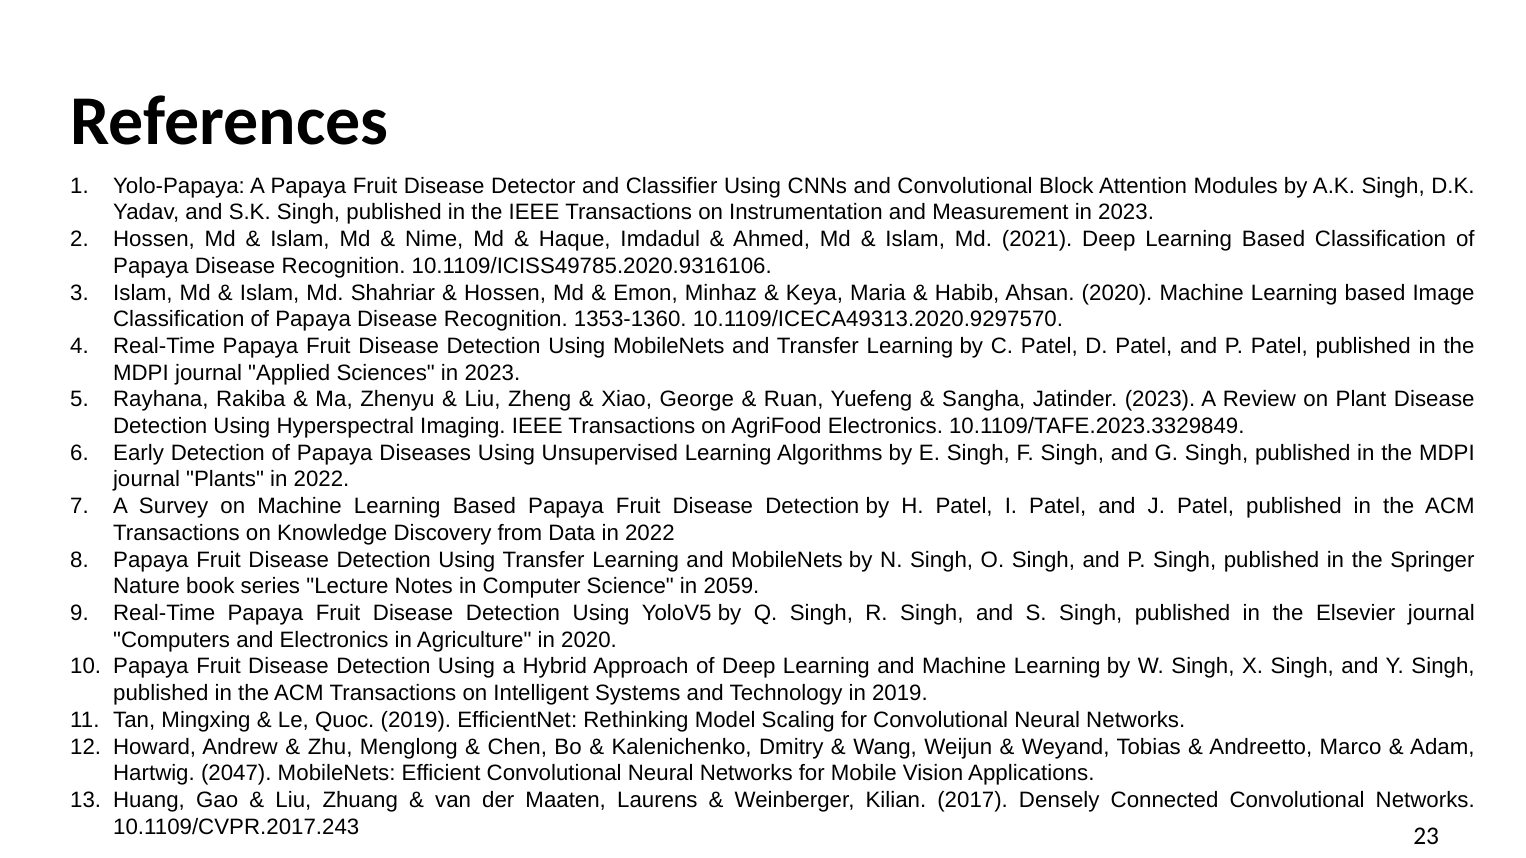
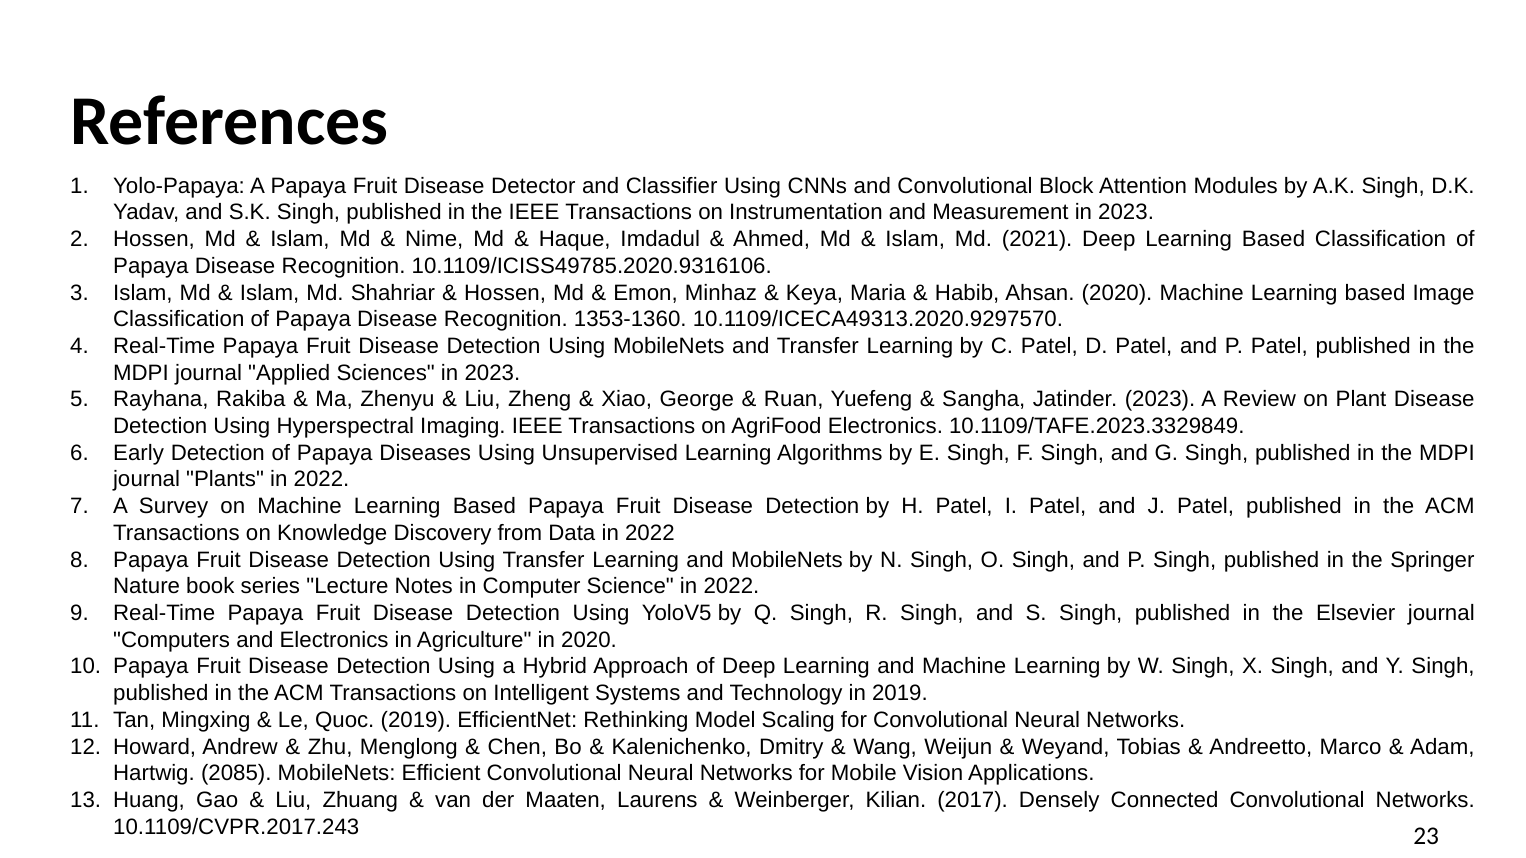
Science in 2059: 2059 -> 2022 (731, 587)
2047: 2047 -> 2085 (236, 774)
